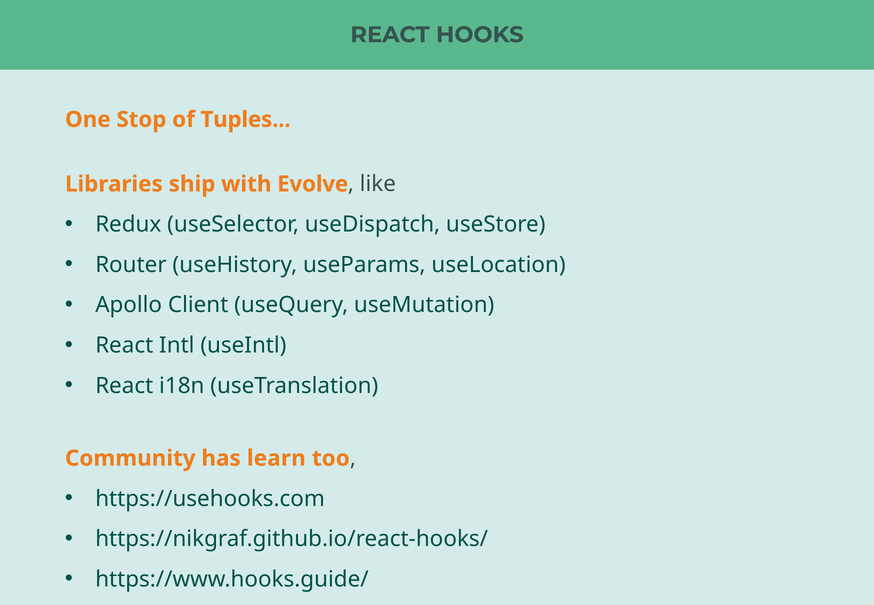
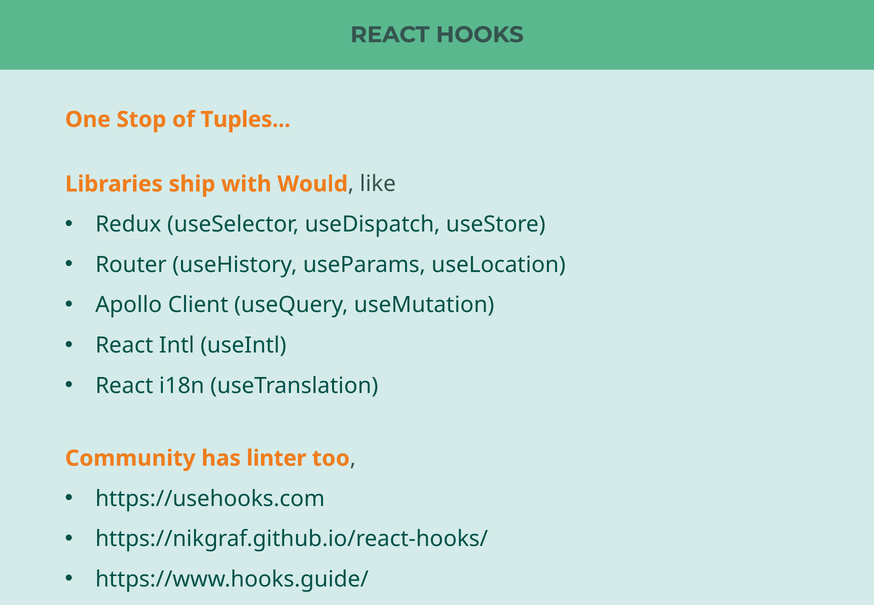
Evolve: Evolve -> Would (313, 184)
learn: learn -> linter (276, 458)
